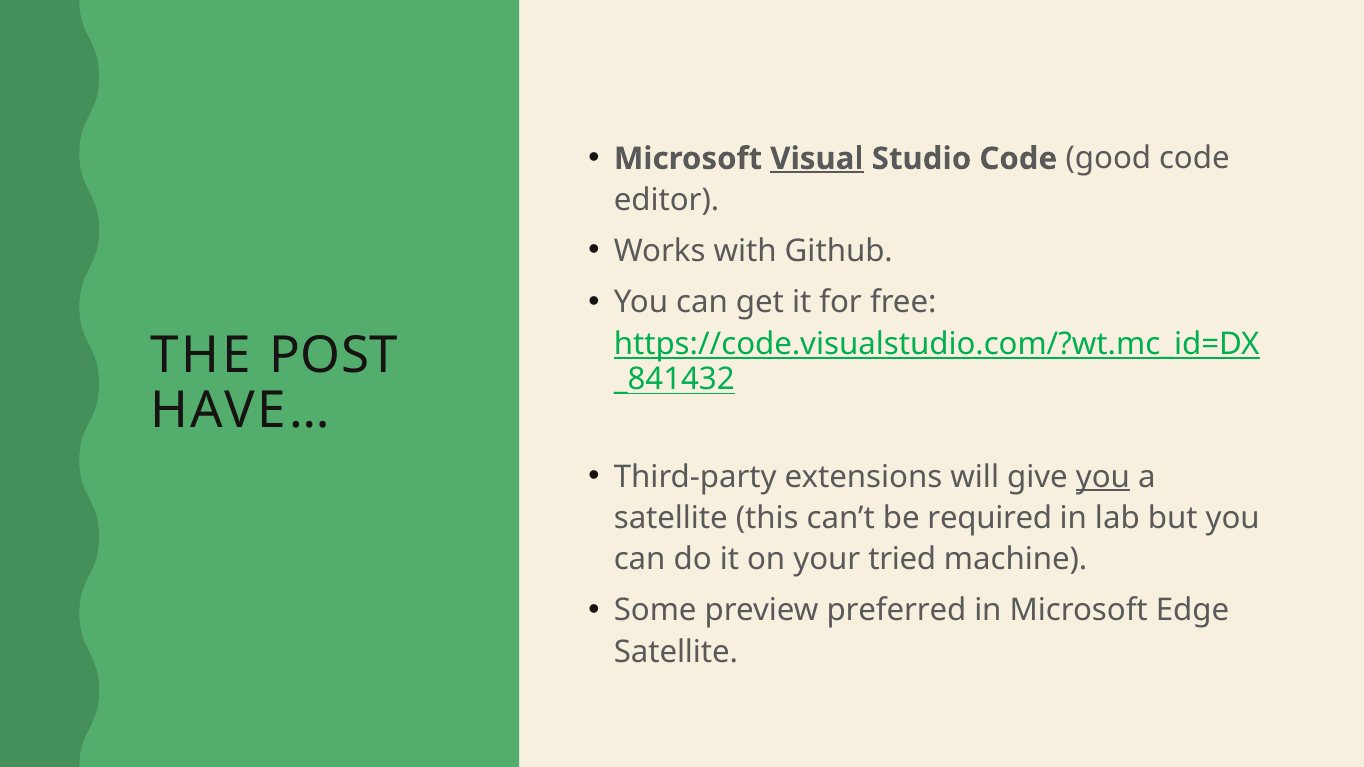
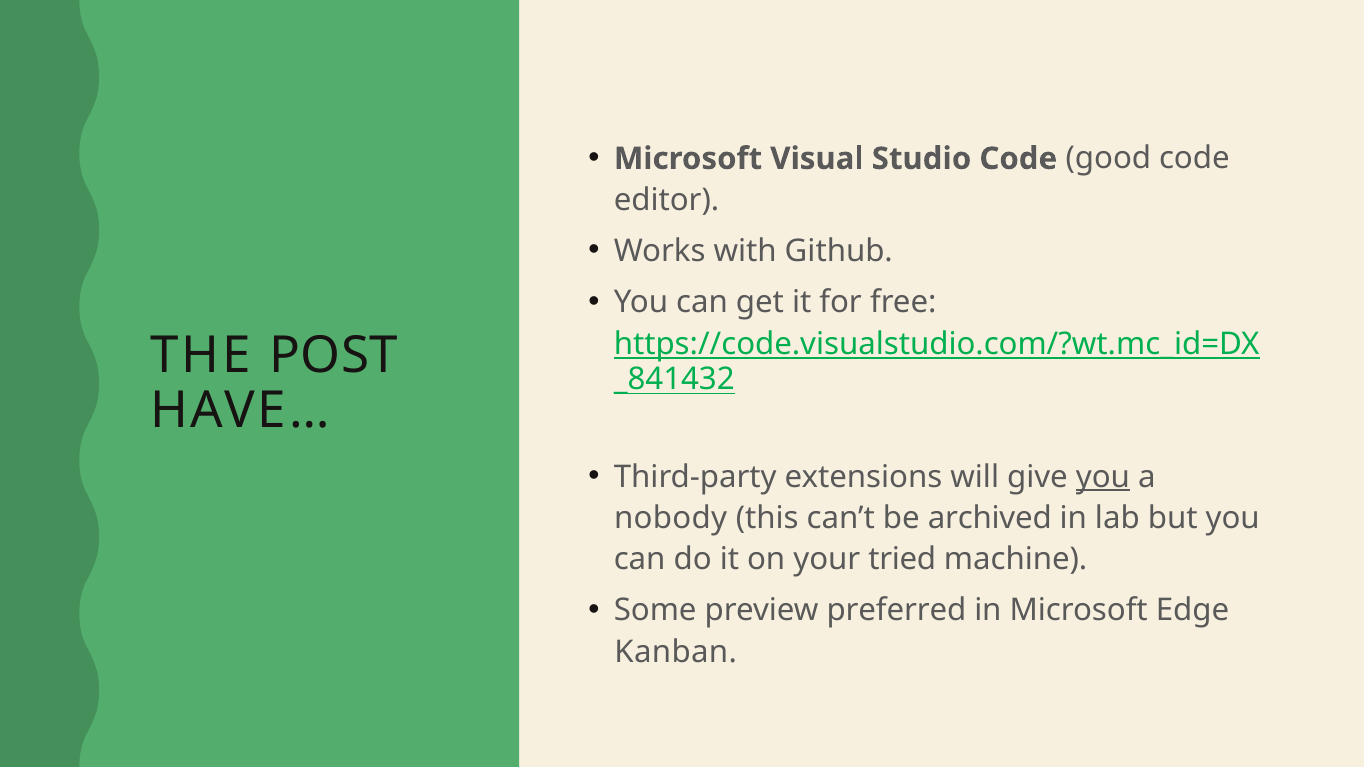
Visual underline: present -> none (817, 159)
satellite: satellite -> nobody (671, 518)
required: required -> archived (990, 518)
Satellite: Satellite -> Kanban (676, 652)
